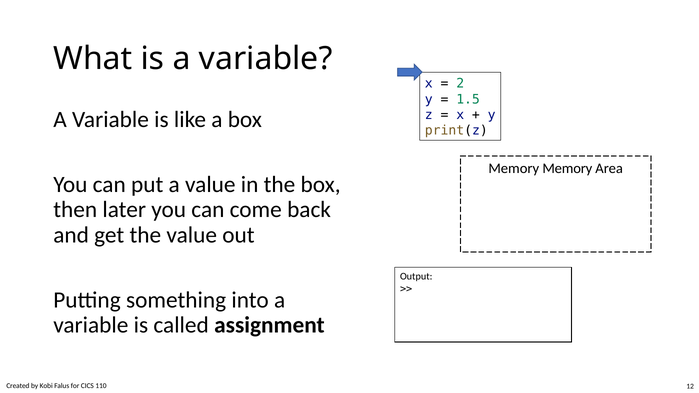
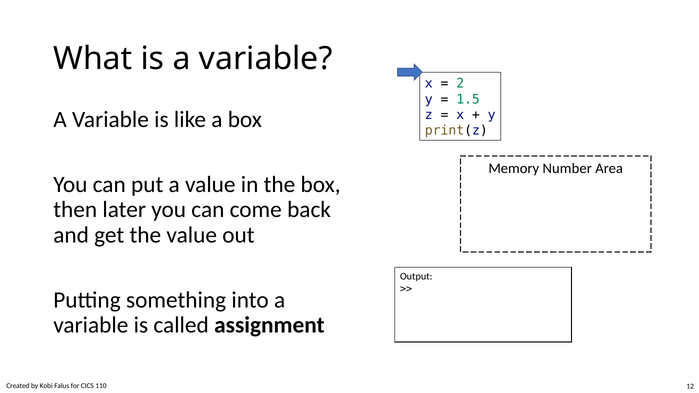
Memory Memory: Memory -> Number (567, 168)
